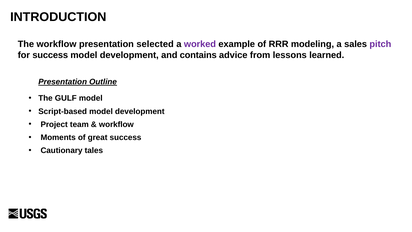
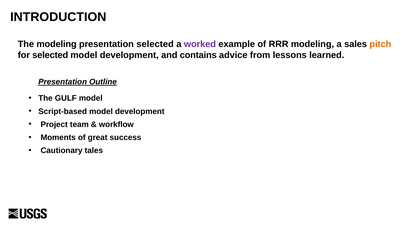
The workflow: workflow -> modeling (57, 44)
pitch colour: purple -> orange (380, 44)
for success: success -> selected (50, 55)
